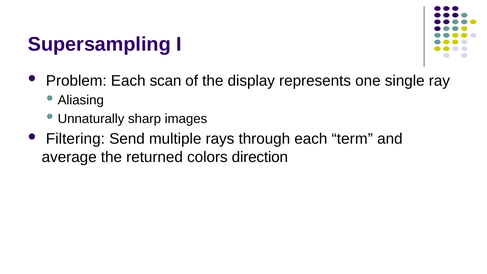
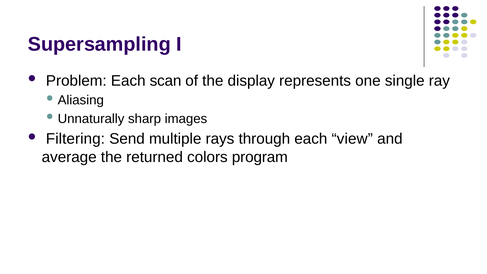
term: term -> view (352, 139)
direction: direction -> program (260, 157)
